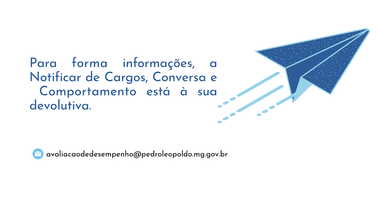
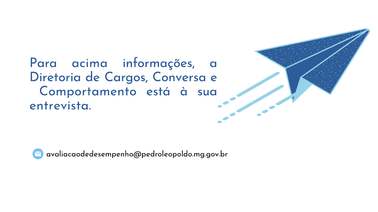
forma: forma -> acima (90, 63)
Notificar: Notificar -> Diretoria (55, 77)
devolutiva: devolutiva -> entrevista (60, 105)
